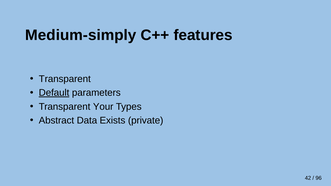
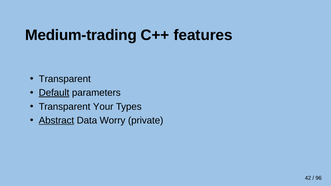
Medium-simply: Medium-simply -> Medium-trading (81, 35)
Abstract underline: none -> present (56, 121)
Exists: Exists -> Worry (113, 121)
